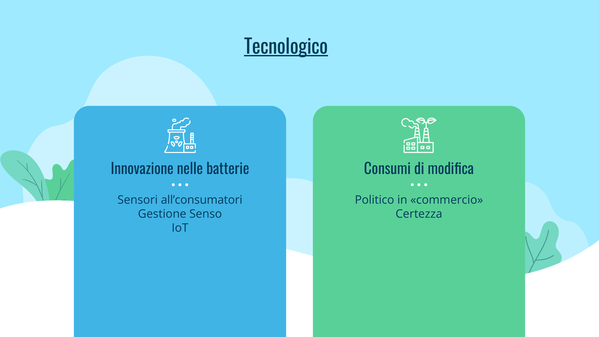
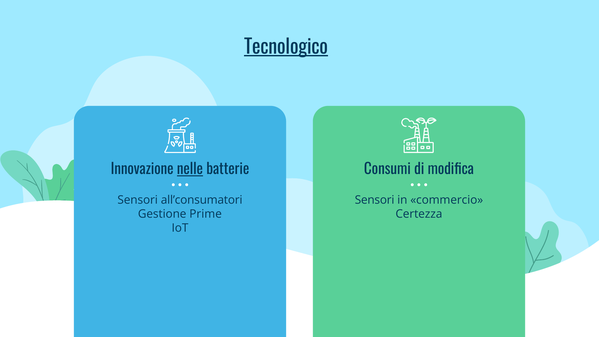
nelle underline: none -> present (190, 169)
Politico: Politico -> Sensori (375, 200)
Senso: Senso -> Prime (206, 214)
